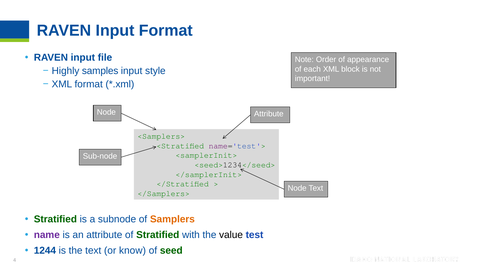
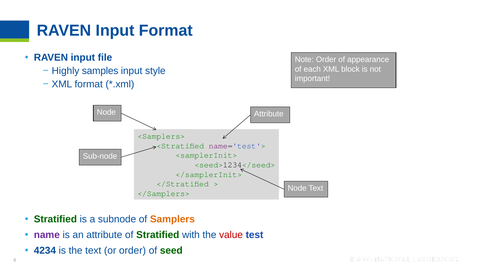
value colour: black -> red (231, 234)
1244: 1244 -> 4234 (45, 250)
or know: know -> order (132, 250)
